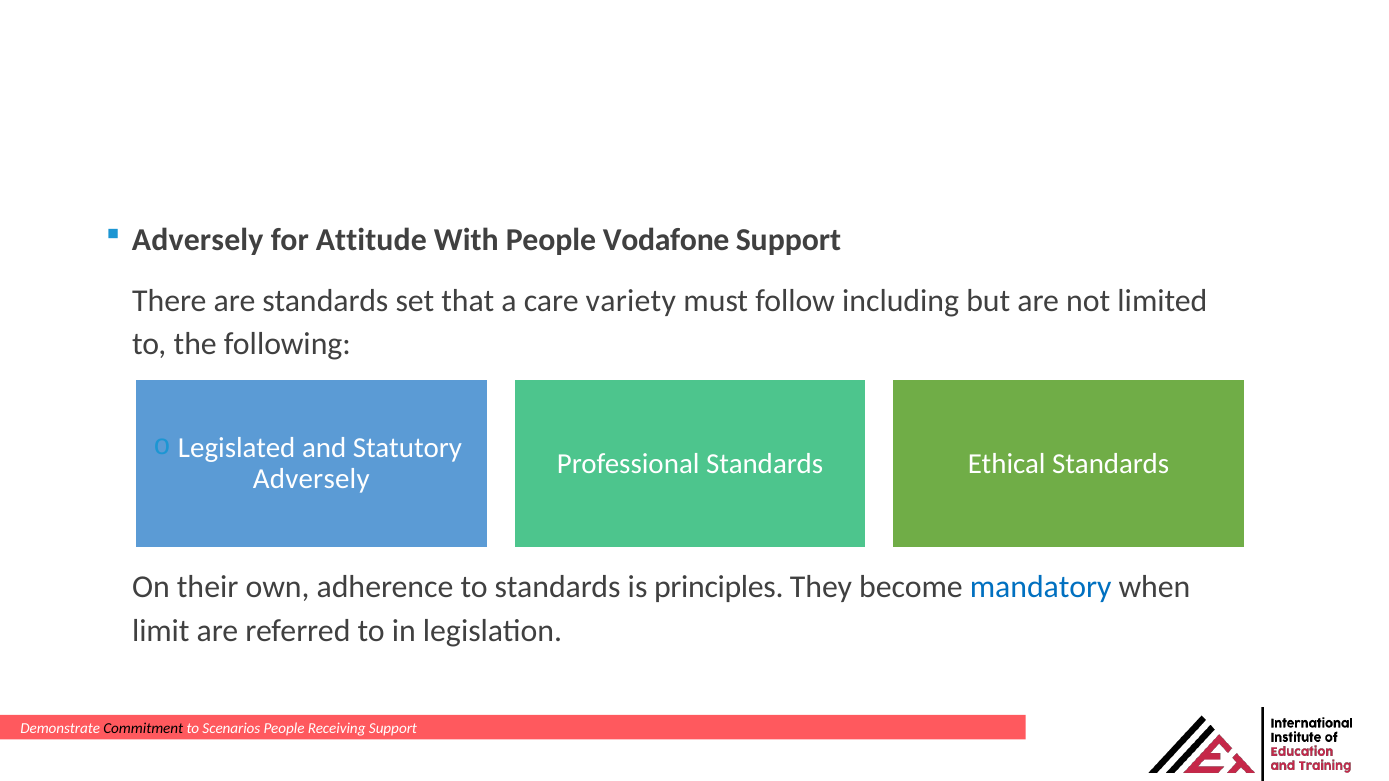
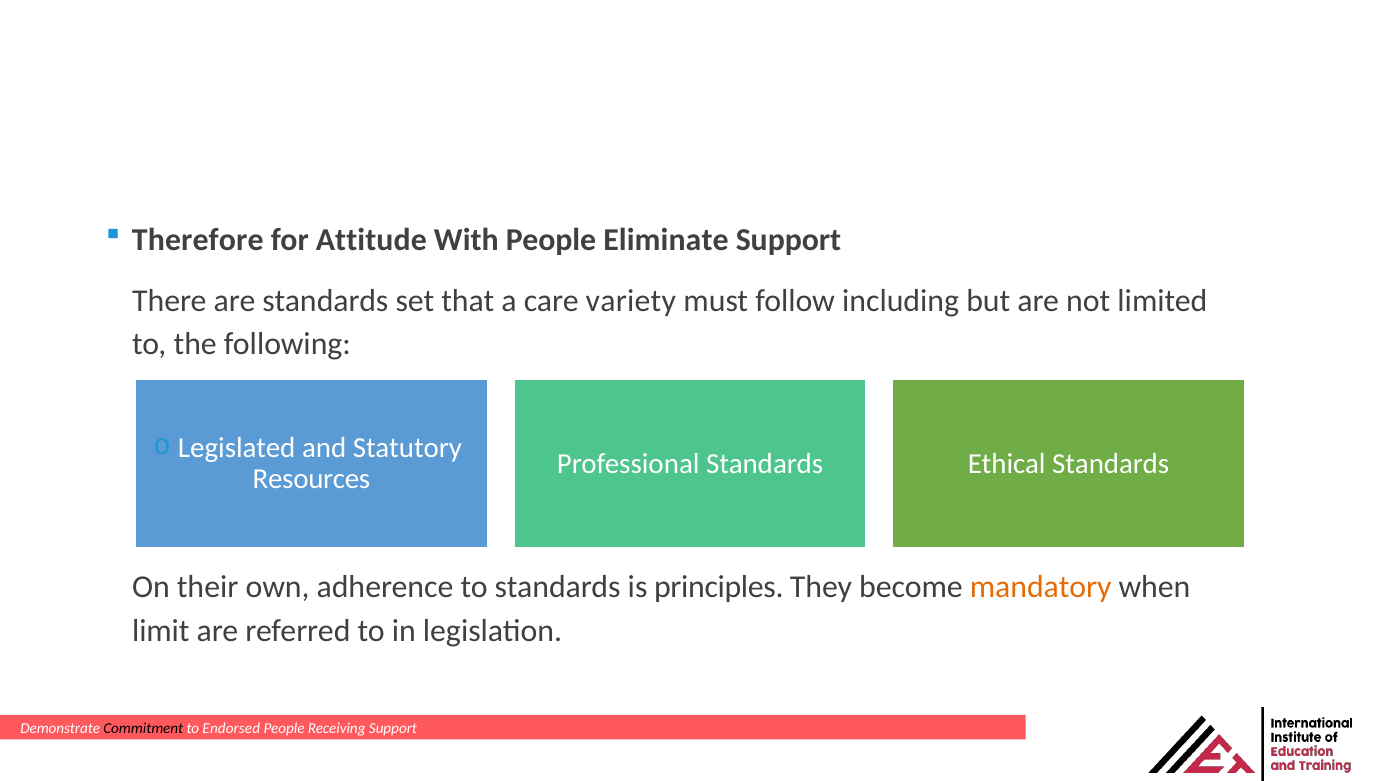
Adversely: Adversely -> Therefore (198, 240)
Vodafone: Vodafone -> Eliminate (666, 240)
Adversely: Adversely -> Resources (312, 479)
mandatory colour: blue -> orange (1041, 588)
Scenarios: Scenarios -> Endorsed (231, 728)
